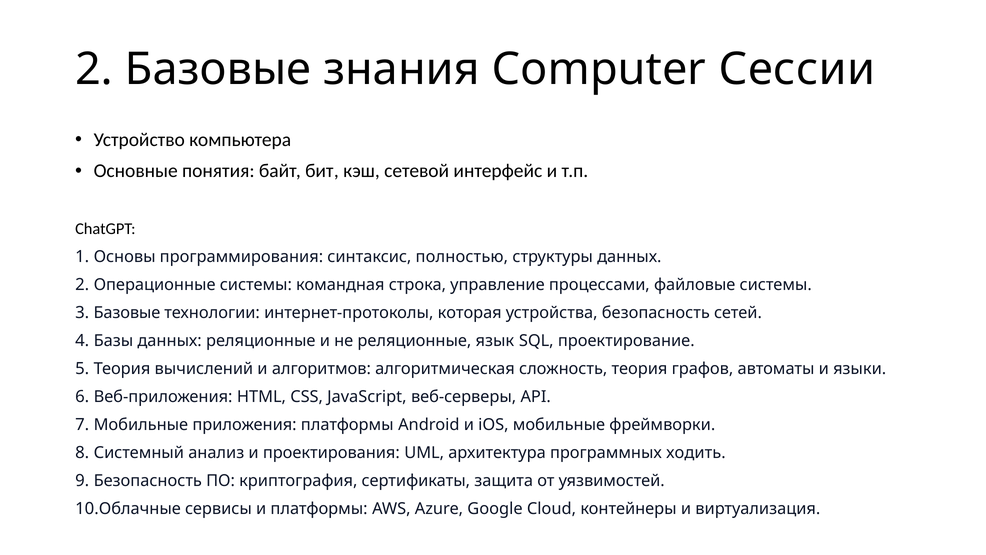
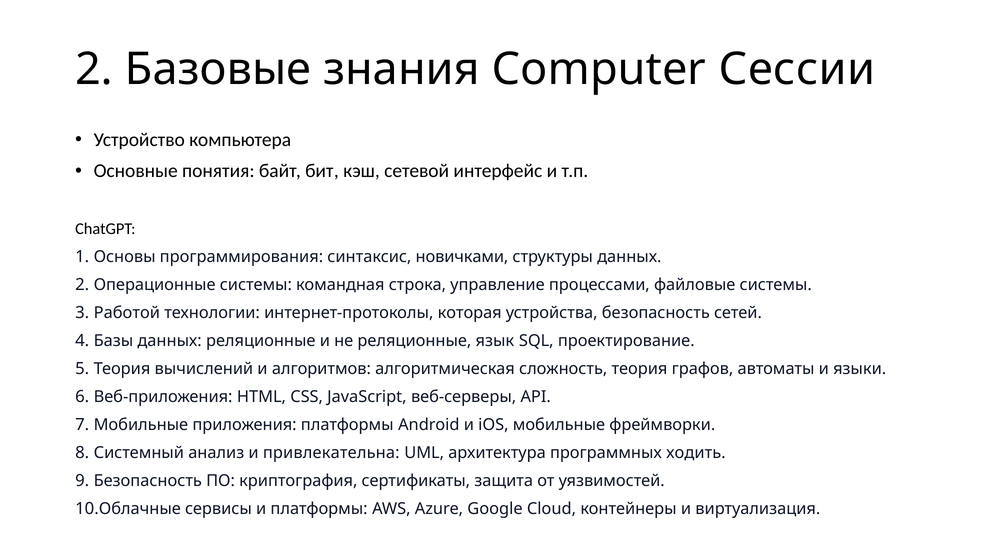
полностью: полностью -> новичками (462, 257)
Базовые: Базовые -> Работой (127, 313)
проектирования: проектирования -> привлекательна (331, 453)
